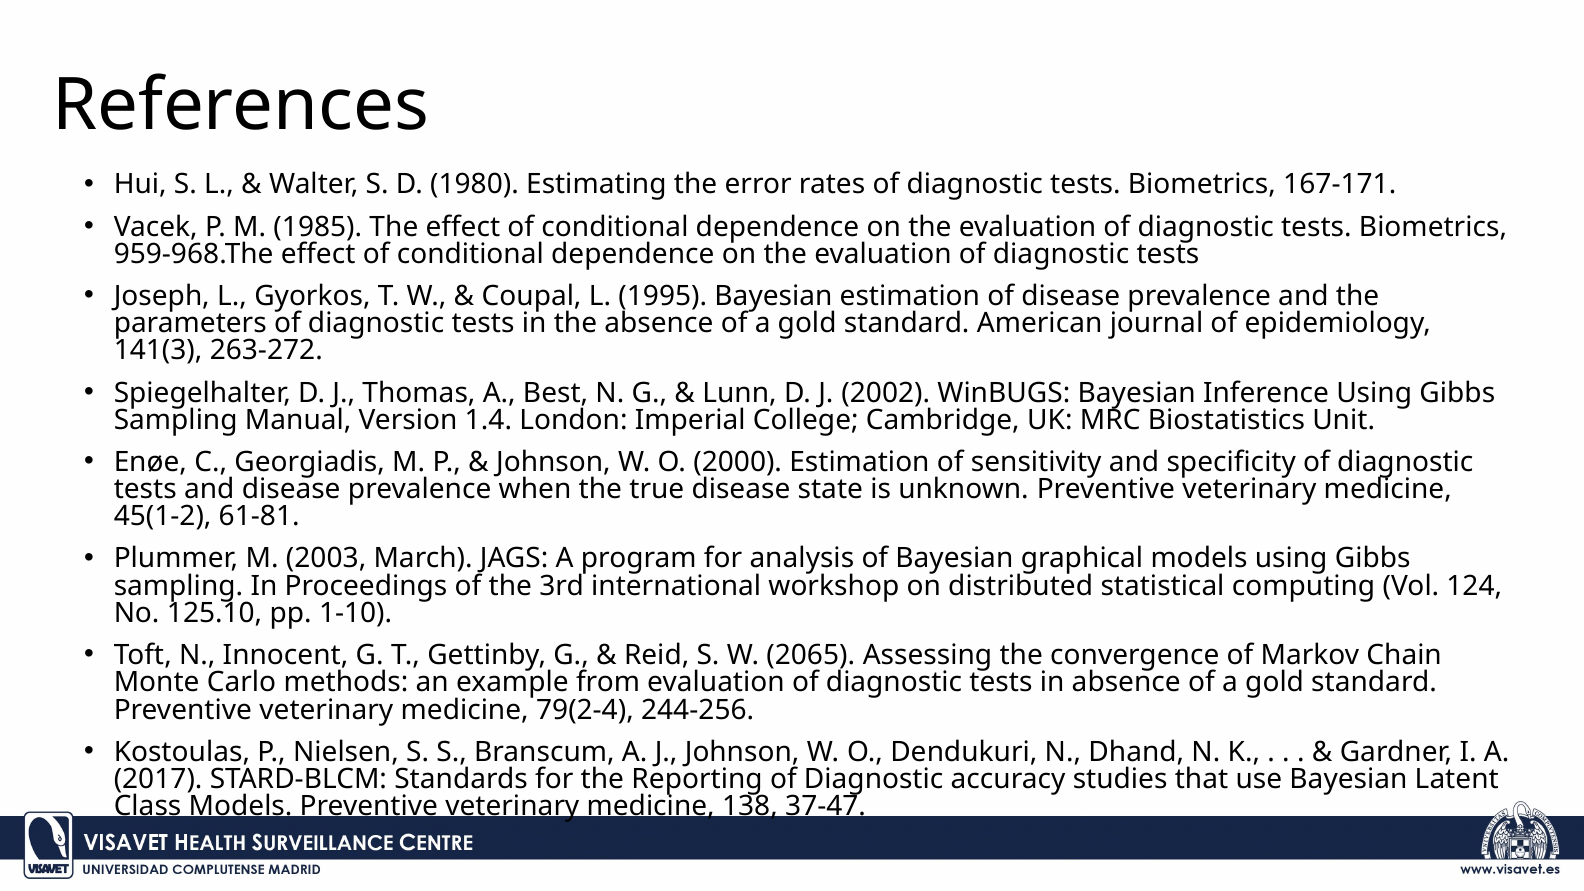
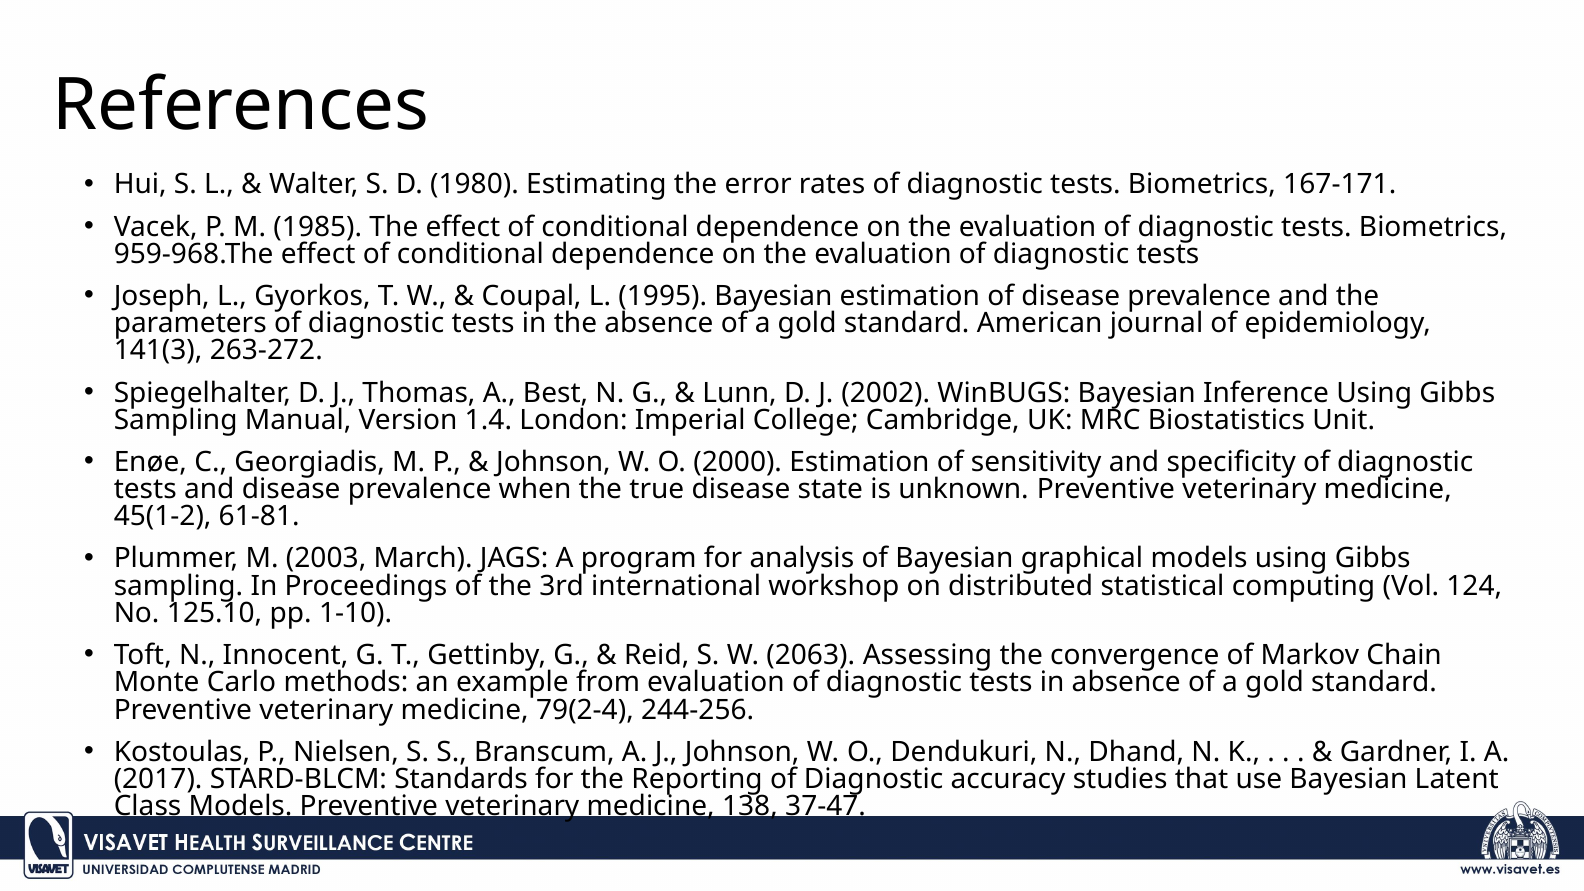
2065: 2065 -> 2063 (811, 655)
